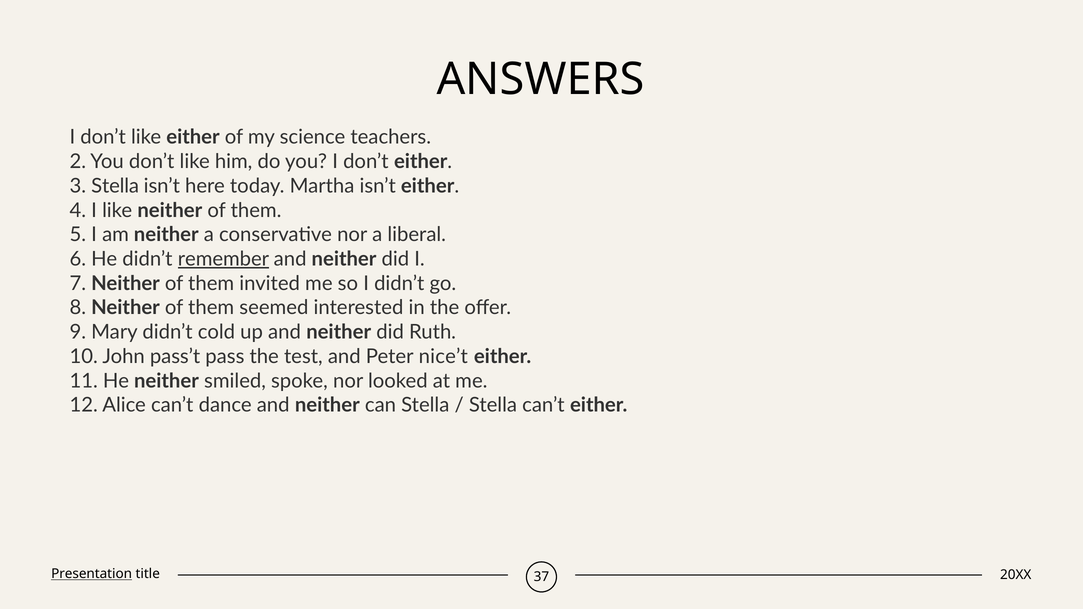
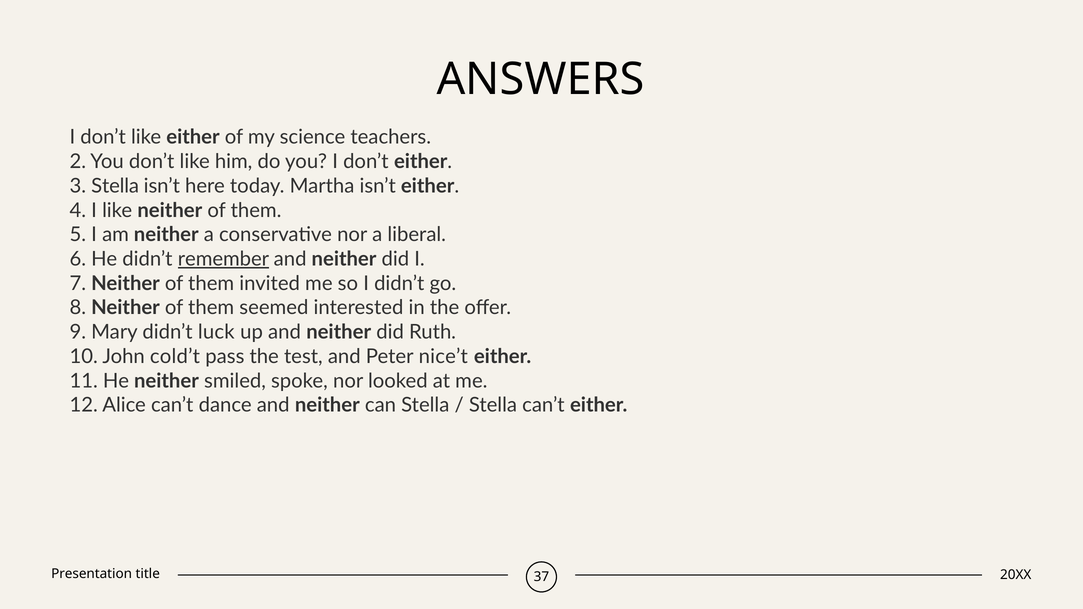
cold: cold -> luck (216, 332)
pass’t: pass’t -> cold’t (175, 357)
Presentation underline: present -> none (92, 574)
